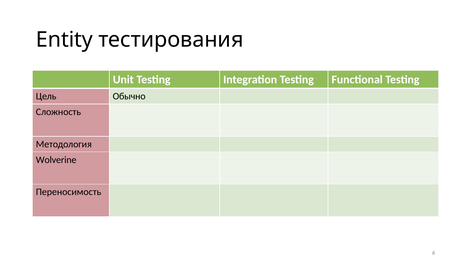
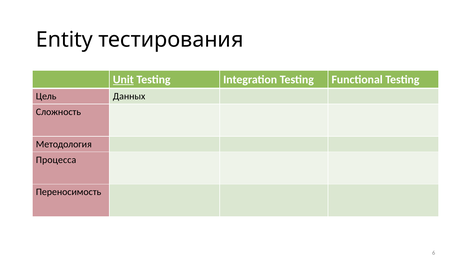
Unit underline: none -> present (123, 80)
Обычно: Обычно -> Данных (129, 96)
Wolverine: Wolverine -> Процесса (56, 160)
